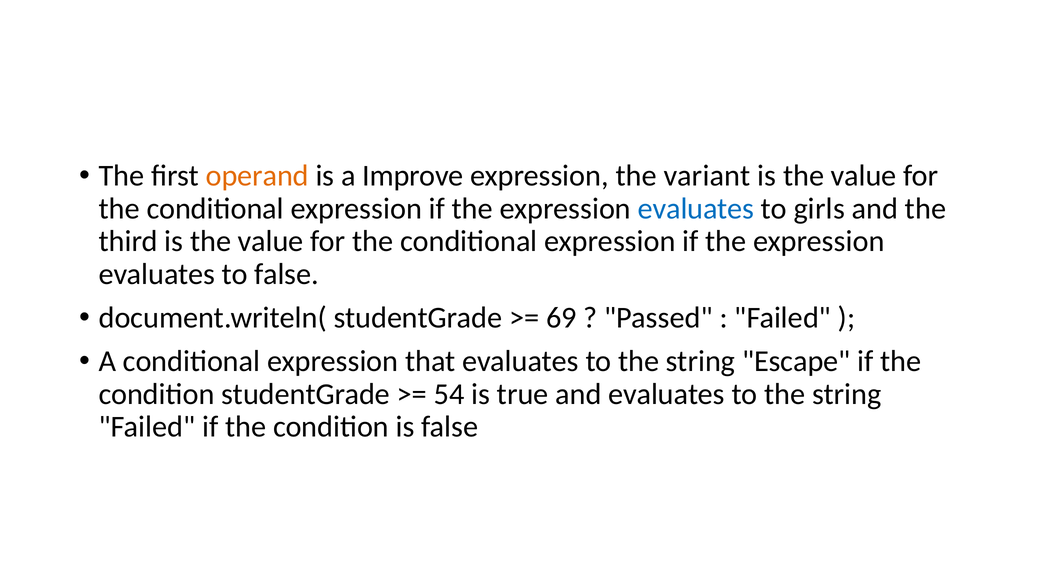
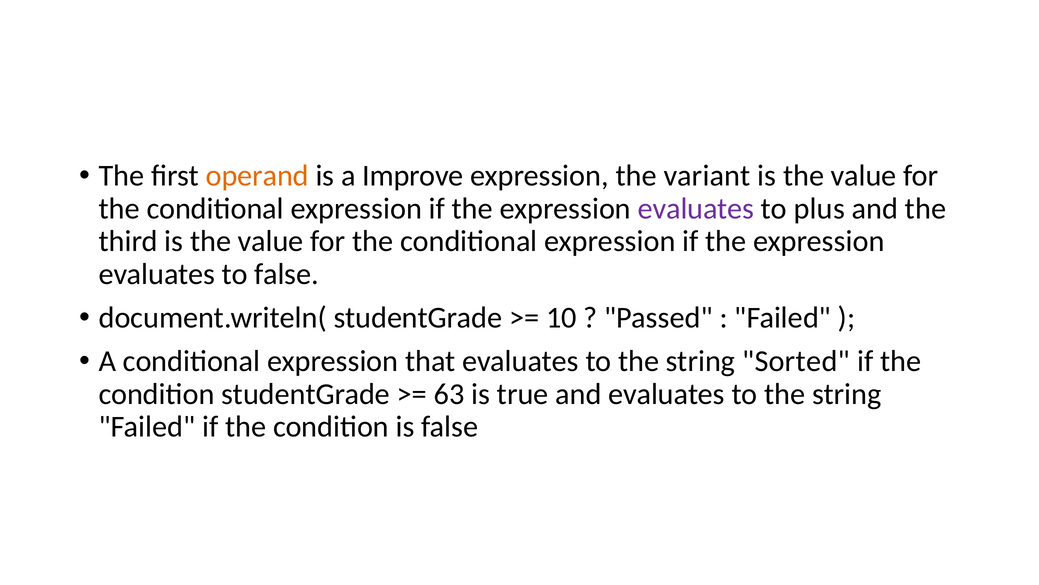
evaluates colour: blue -> purple (696, 208)
girls: girls -> plus (819, 208)
69: 69 -> 10 (561, 317)
Escape: Escape -> Sorted (796, 361)
54: 54 -> 63 (449, 394)
